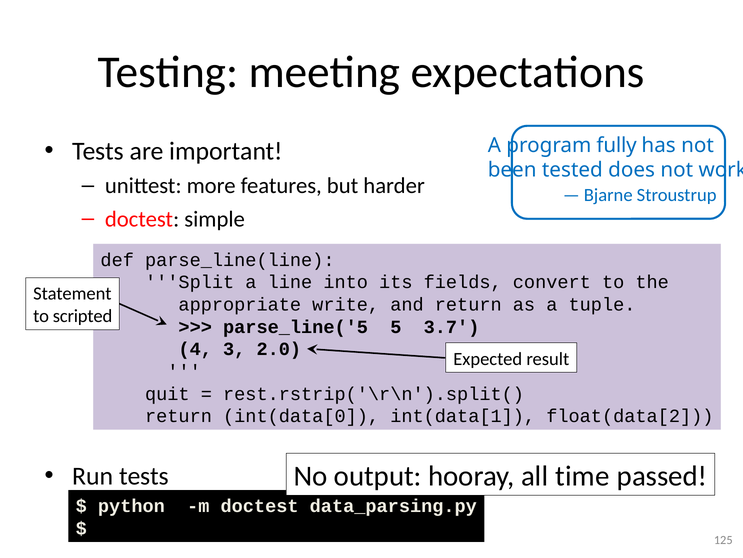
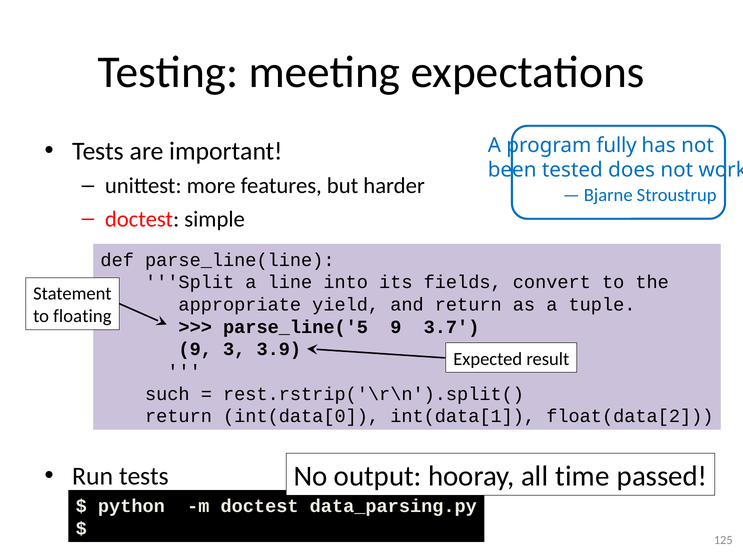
write: write -> yield (346, 304)
scripted: scripted -> floating (82, 316)
parse_line('5 5: 5 -> 9 (396, 326)
4: 4 -> 9 (195, 349)
2.0: 2.0 -> 3.9 (279, 349)
quit: quit -> such (167, 393)
